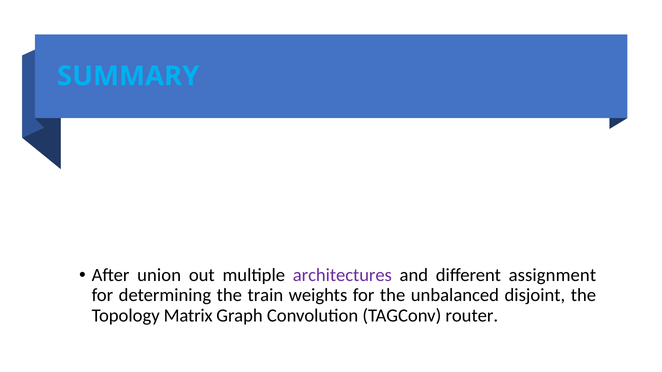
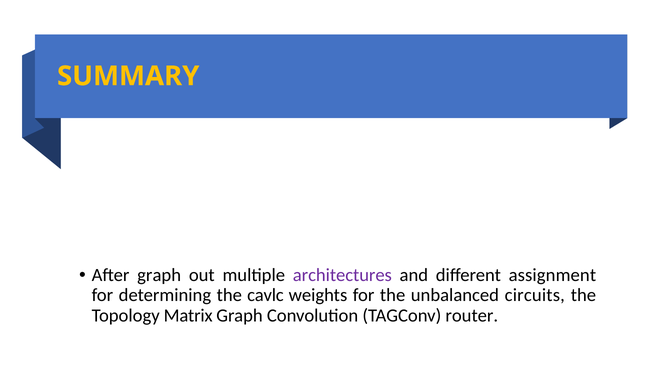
SUMMARY colour: light blue -> yellow (128, 76)
After union: union -> graph (159, 275)
train: train -> cavlc (265, 296)
disjoint: disjoint -> circuits (535, 296)
